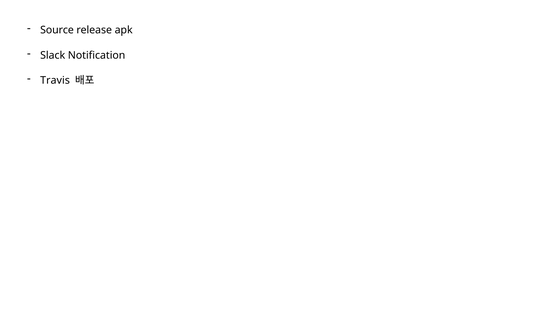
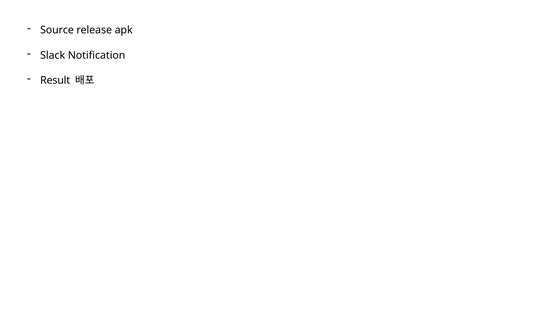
Travis: Travis -> Result (55, 80)
